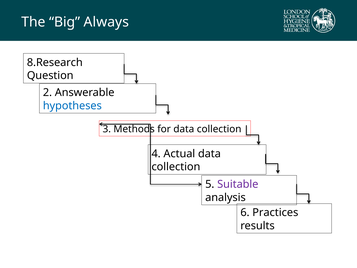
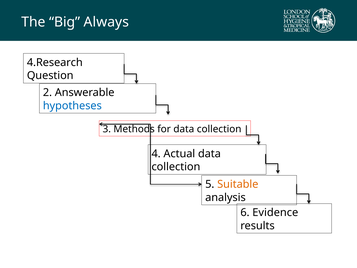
8.Research: 8.Research -> 4.Research (55, 62)
Suitable colour: purple -> orange (238, 184)
Practices: Practices -> Evidence (275, 212)
